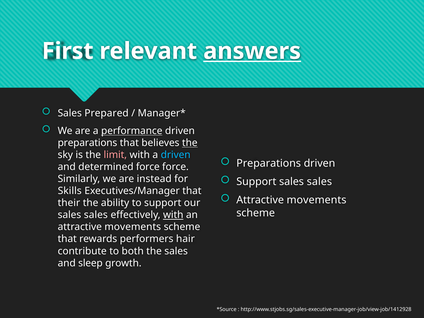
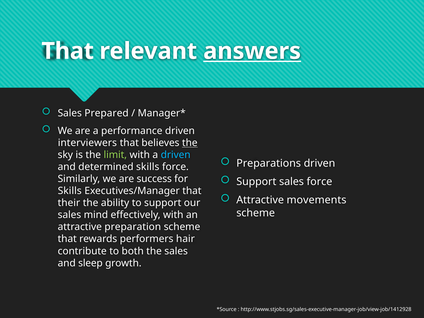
First: First -> That (68, 51)
performance underline: present -> none (132, 131)
preparations: preparations -> interviewers (87, 143)
limit colour: pink -> light green (115, 155)
determined force: force -> skills (148, 167)
instead: instead -> success (154, 179)
Support sales sales: sales -> force (319, 182)
sales: sales -> mind (96, 215)
with underline: present -> none (173, 215)
movements: movements -> preparation (133, 227)
